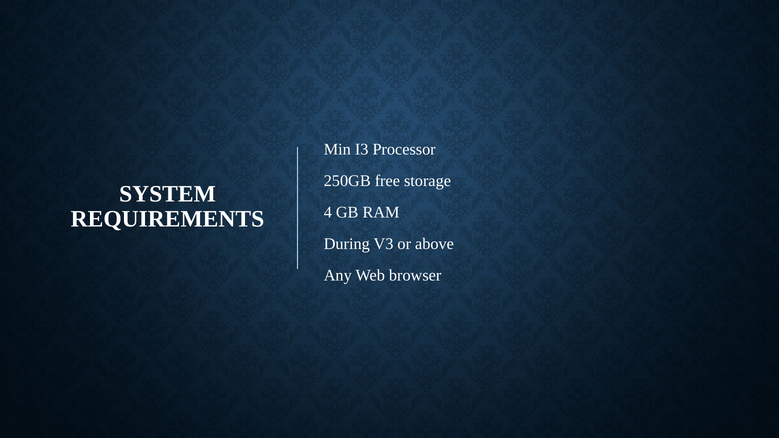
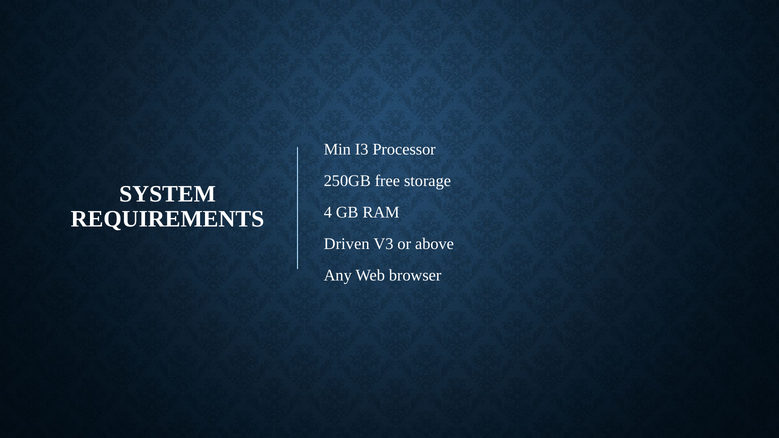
During: During -> Driven (347, 244)
